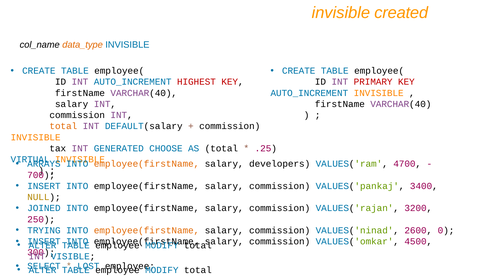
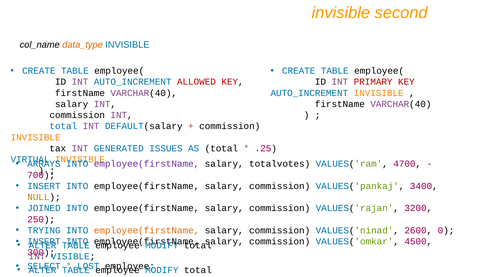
created: created -> second (401, 13)
HIGHEST: HIGHEST -> ALLOWED (196, 82)
total colour: orange -> blue (63, 126)
CHOOSE: CHOOSE -> ISSUES (166, 149)
employee(firstName colour: orange -> purple (147, 164)
developers: developers -> totalvotes (280, 164)
